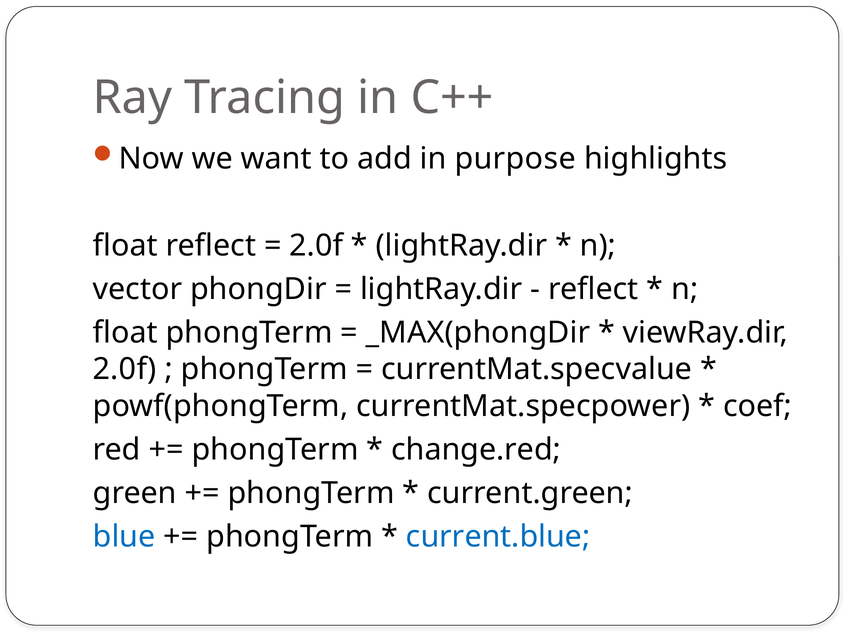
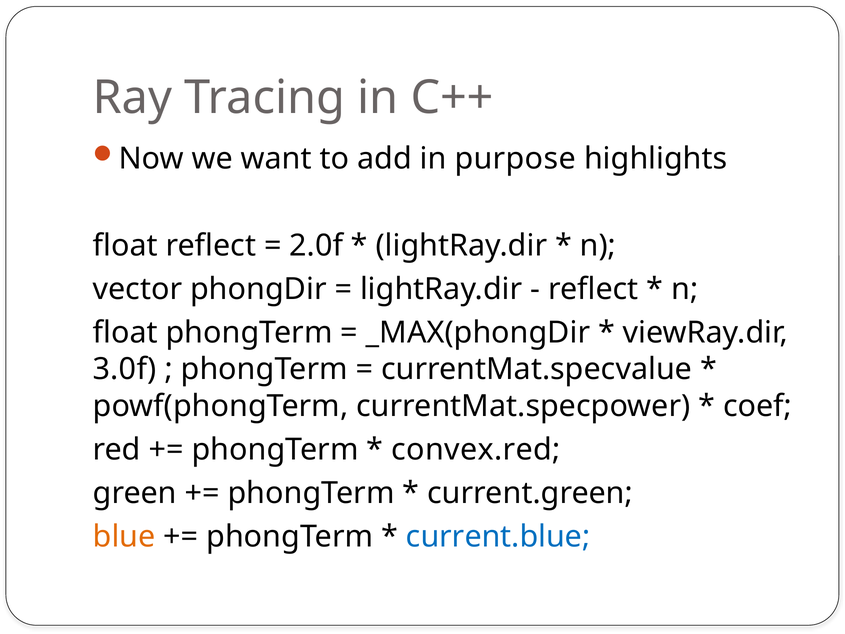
2.0f: 2.0f -> 3.0f (125, 369)
change.red: change.red -> convex.red (476, 449)
blue colour: blue -> orange (124, 536)
